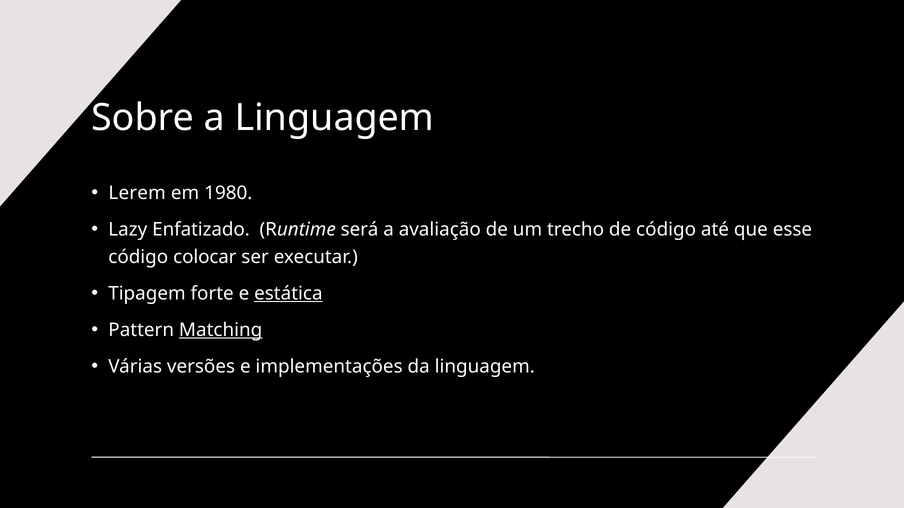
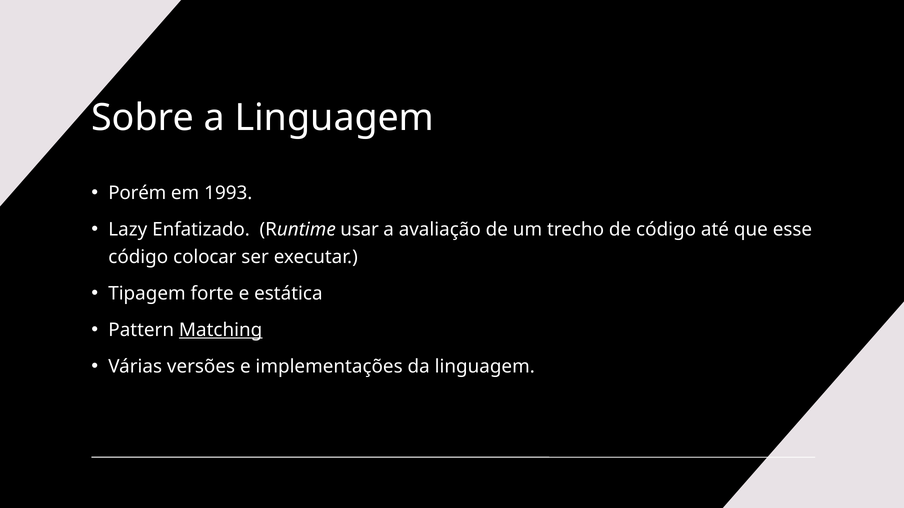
Lerem: Lerem -> Porém (137, 193)
1980: 1980 -> 1993 (228, 193)
será: será -> usar (360, 230)
estática underline: present -> none (288, 294)
